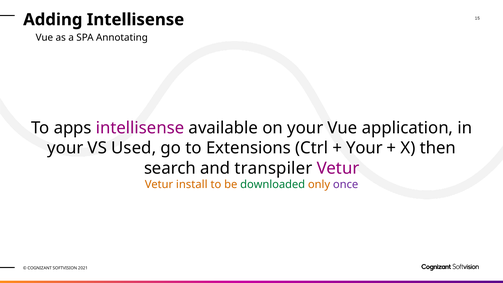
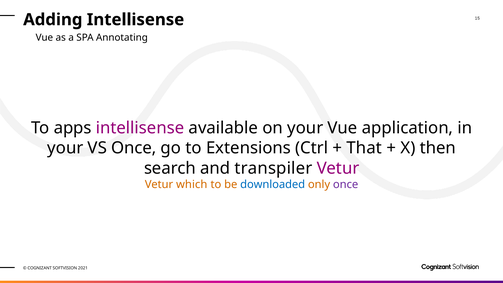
VS Used: Used -> Once (134, 148)
Your: Your -> That (364, 148)
install: install -> which (192, 185)
downloaded colour: green -> blue (273, 185)
